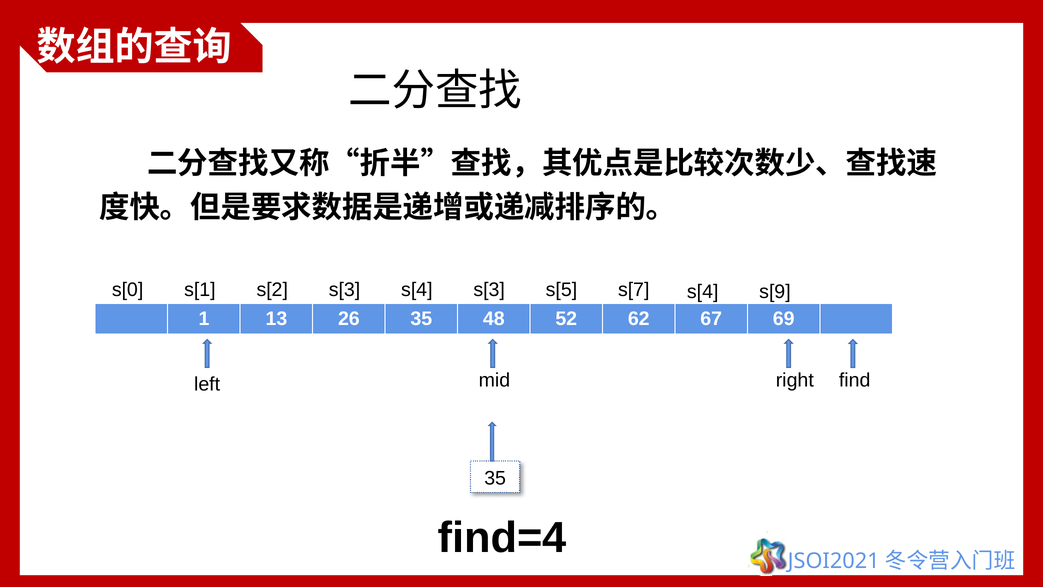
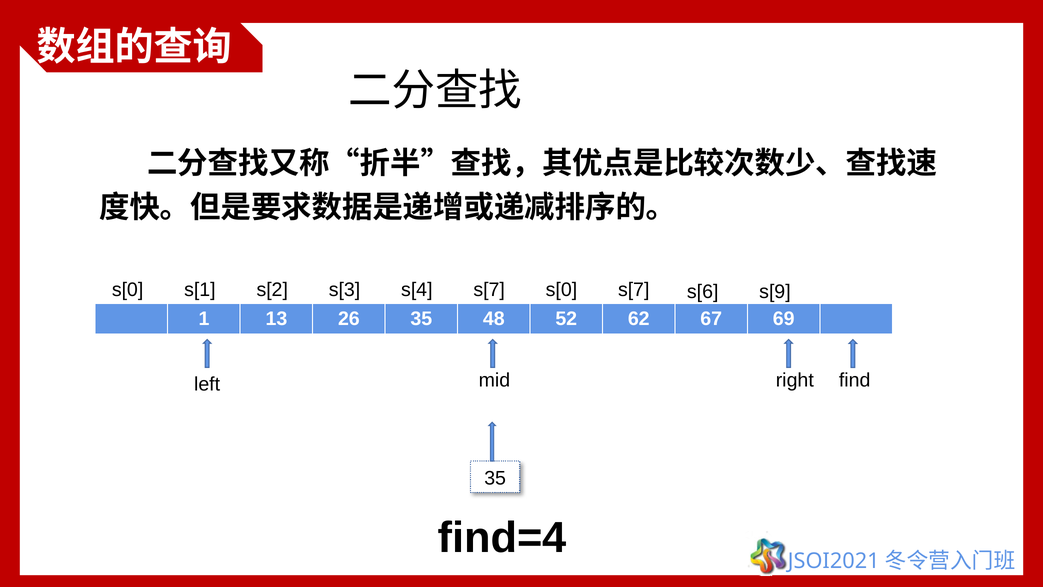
s[2 s[3: s[3 -> s[7 (489, 290)
s[5: s[5 -> s[0 (561, 290)
s[4: s[4 -> s[6 (703, 292)
